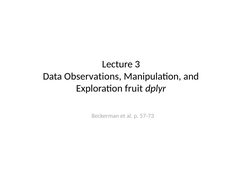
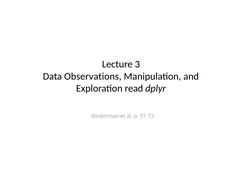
fruit: fruit -> read (134, 89)
